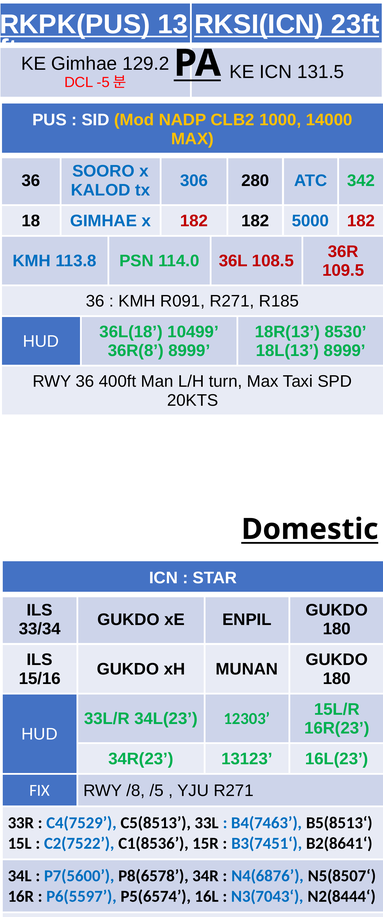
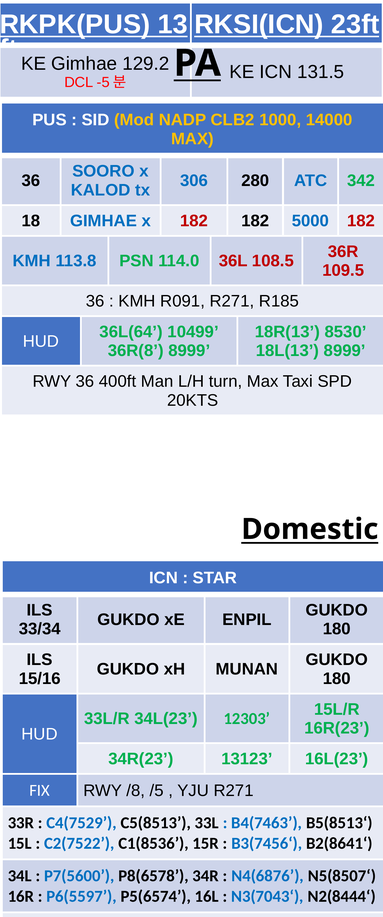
36L(18: 36L(18 -> 36L(64 (131, 332)
B3(7451‘: B3(7451‘ -> B3(7456‘ (267, 843)
